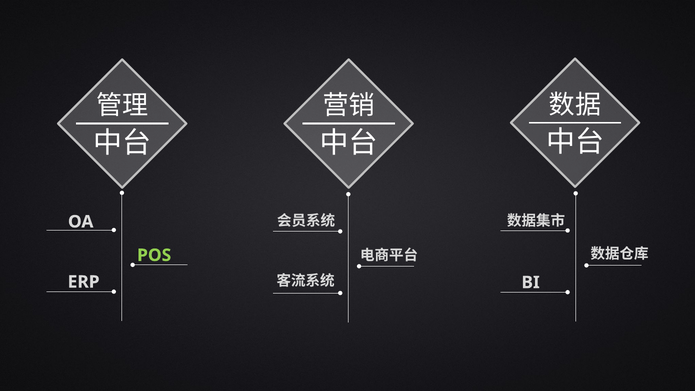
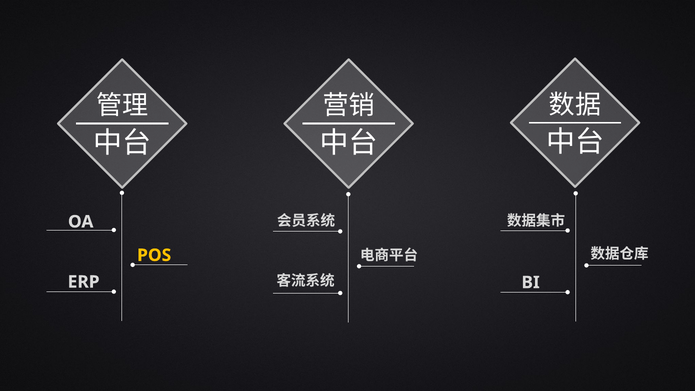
POS colour: light green -> yellow (154, 255)
